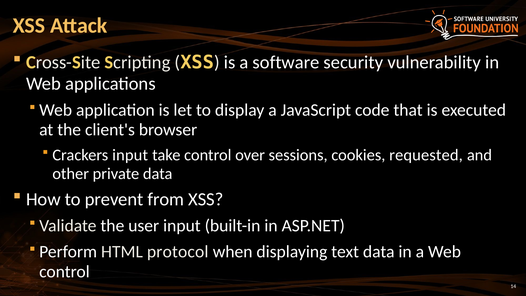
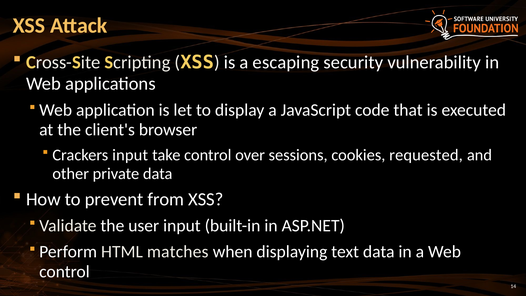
software: software -> escaping (286, 62)
protocol: protocol -> matches (178, 252)
